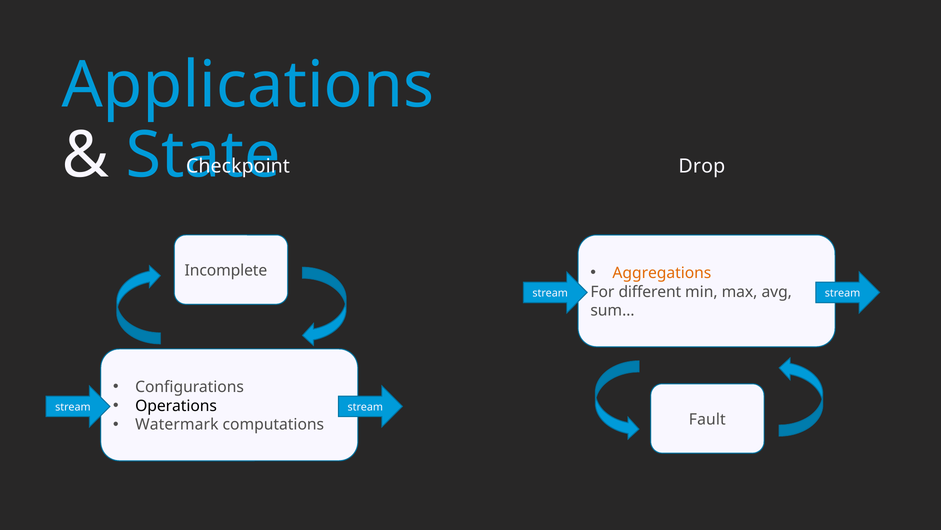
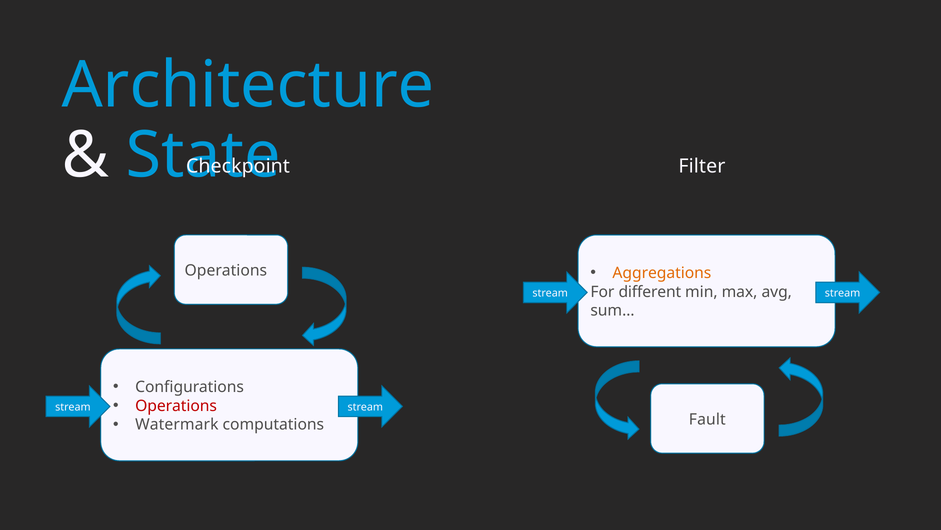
Applications: Applications -> Architecture (248, 85)
Drop: Drop -> Filter (702, 166)
Incomplete: Incomplete -> Operations (226, 270)
Operations colour: black -> red (176, 405)
